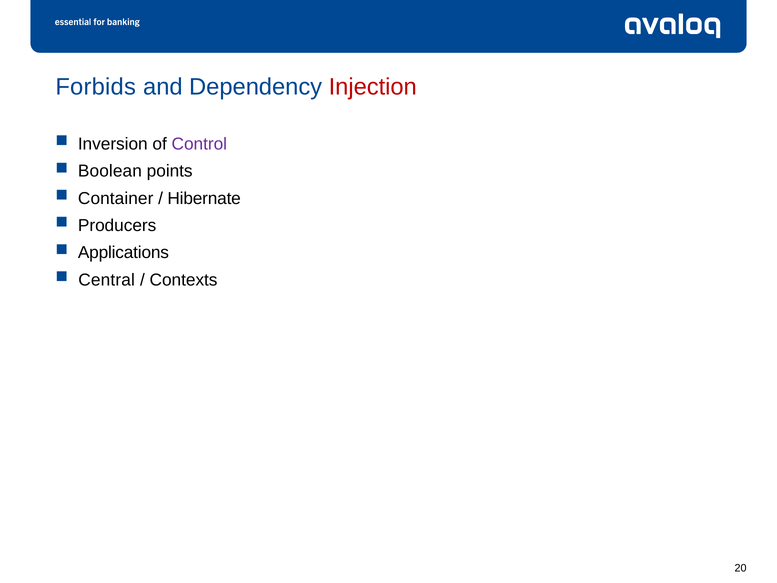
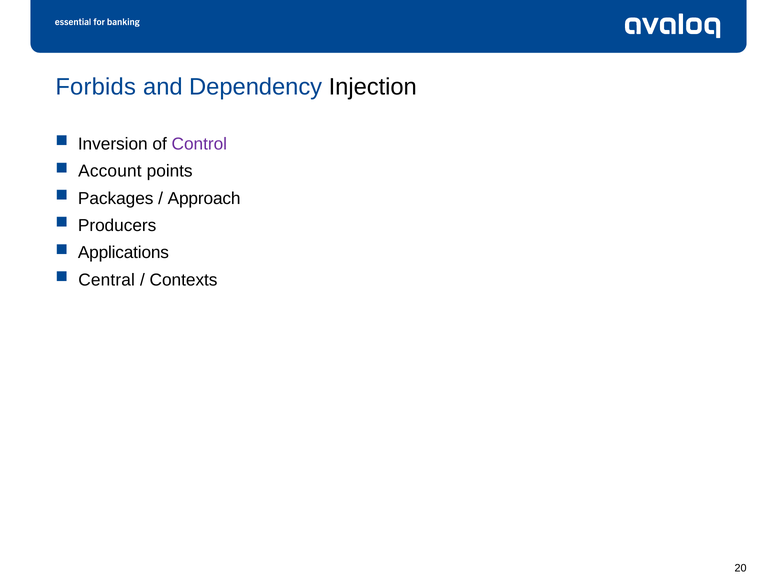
Injection colour: red -> black (373, 87)
Boolean: Boolean -> Account (110, 171)
Container: Container -> Packages (116, 198)
Hibernate: Hibernate -> Approach (204, 198)
